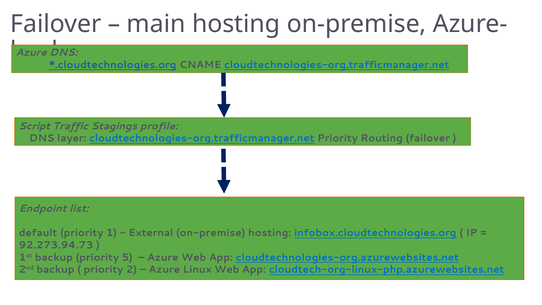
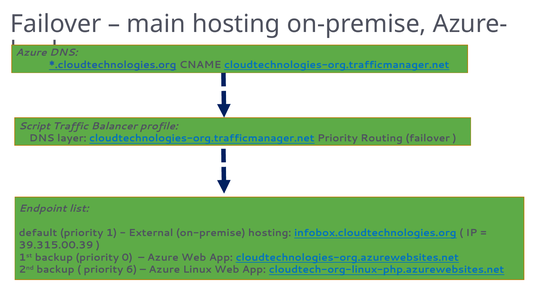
Stagings: Stagings -> Balancer (114, 126)
92.273.94.73: 92.273.94.73 -> 39.315.00.39 (56, 245)
5: 5 -> 0 (127, 257)
2: 2 -> 6 (131, 269)
